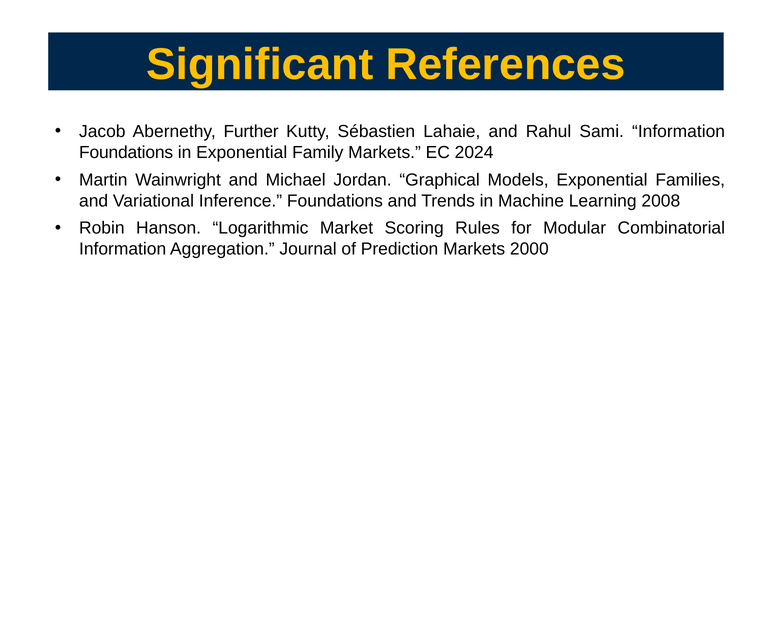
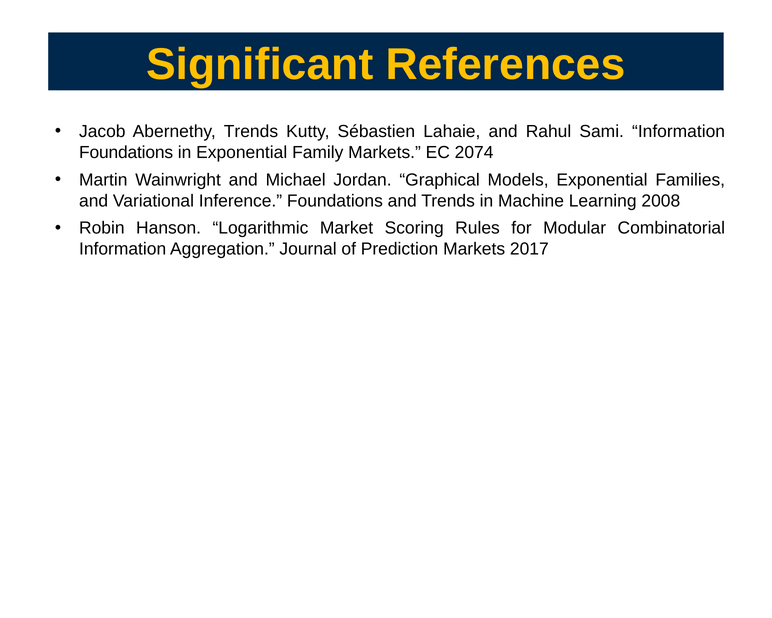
Abernethy Further: Further -> Trends (251, 132)
2024: 2024 -> 2074 (474, 152)
2000: 2000 -> 2017 (529, 249)
